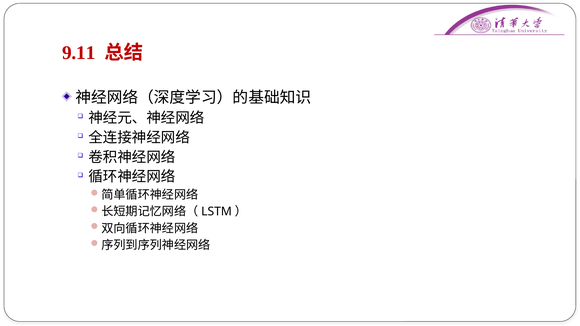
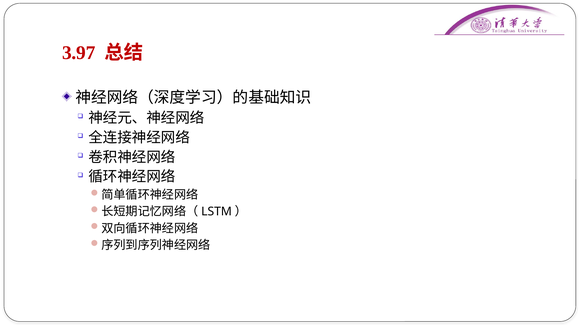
9.11: 9.11 -> 3.97 (79, 53)
